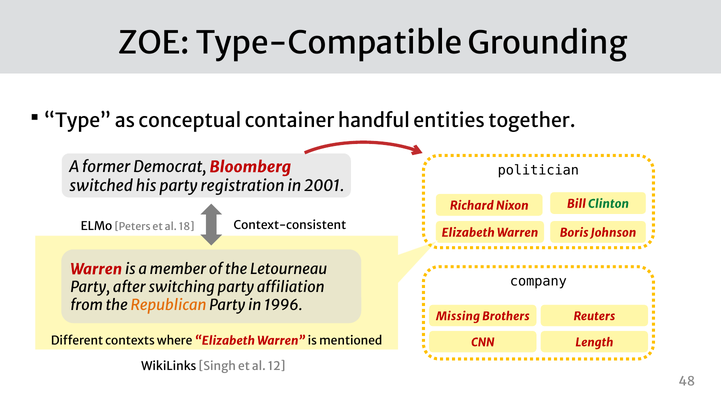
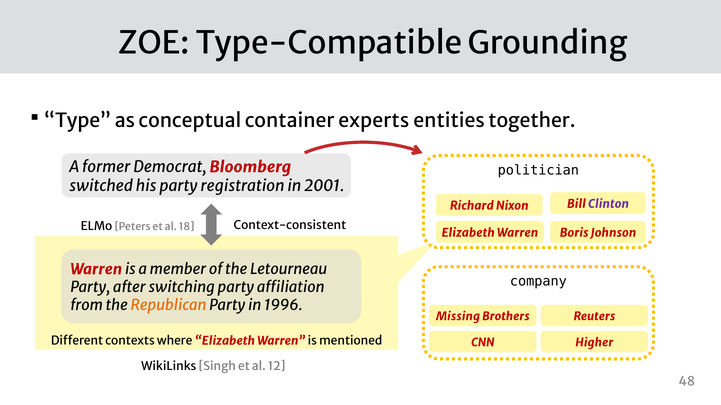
handful: handful -> experts (374, 121)
Clinton colour: green -> purple (609, 204)
Length: Length -> Higher (594, 343)
